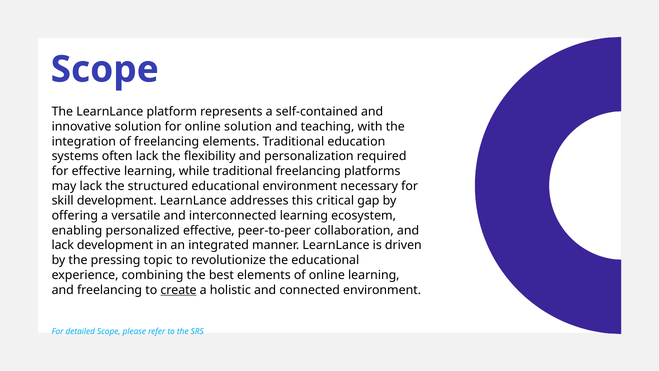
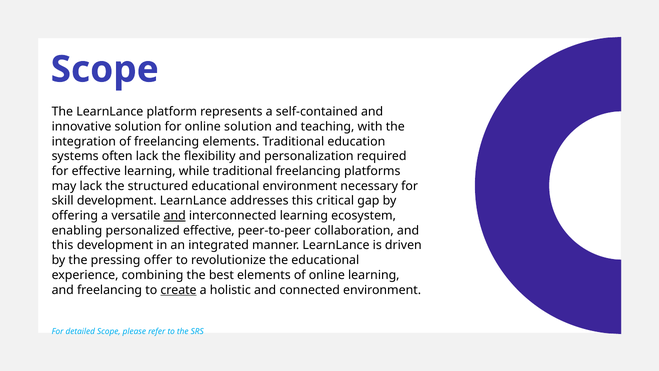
and underline: none -> present (175, 216)
lack: lack -> this (63, 245)
topic: topic -> offer (158, 260)
